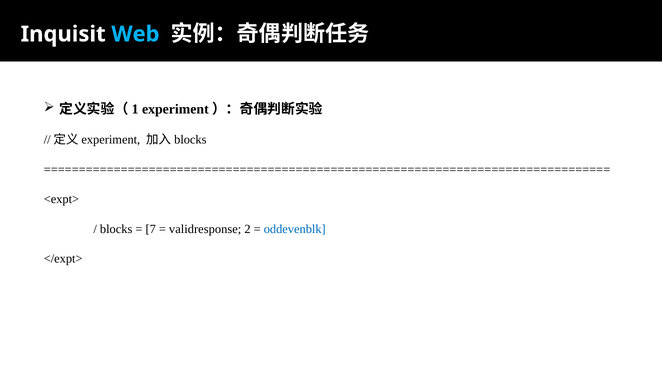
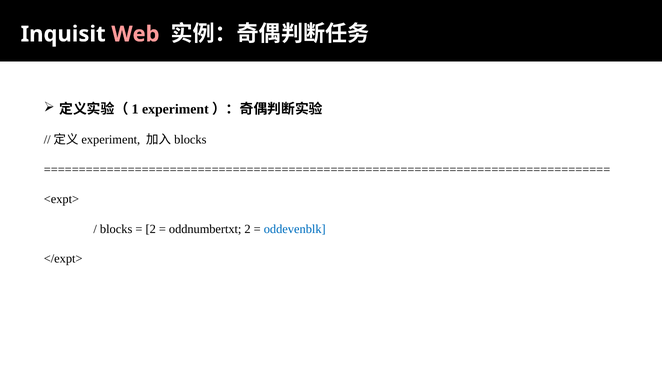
Web colour: light blue -> pink (135, 34)
7: 7 -> 2 (151, 229)
validresponse: validresponse -> oddnumbertxt (205, 229)
